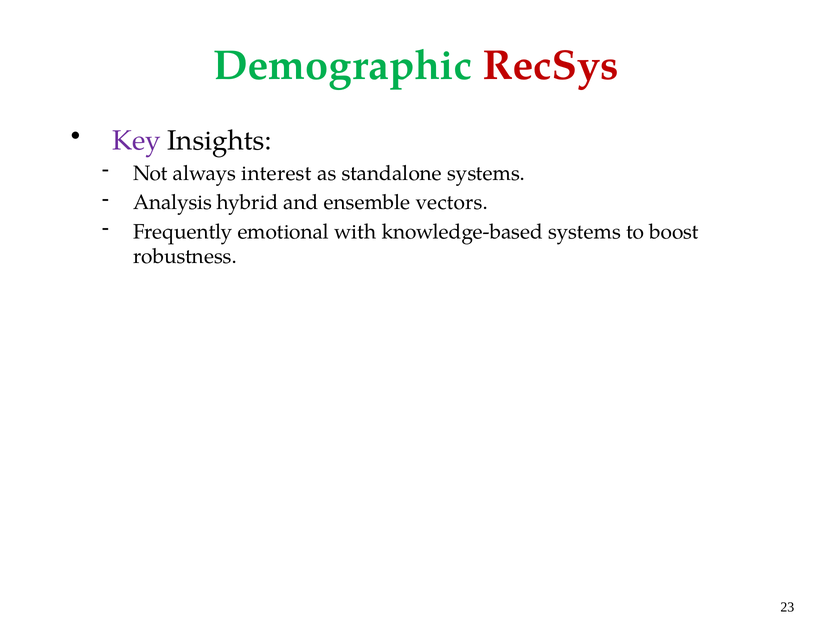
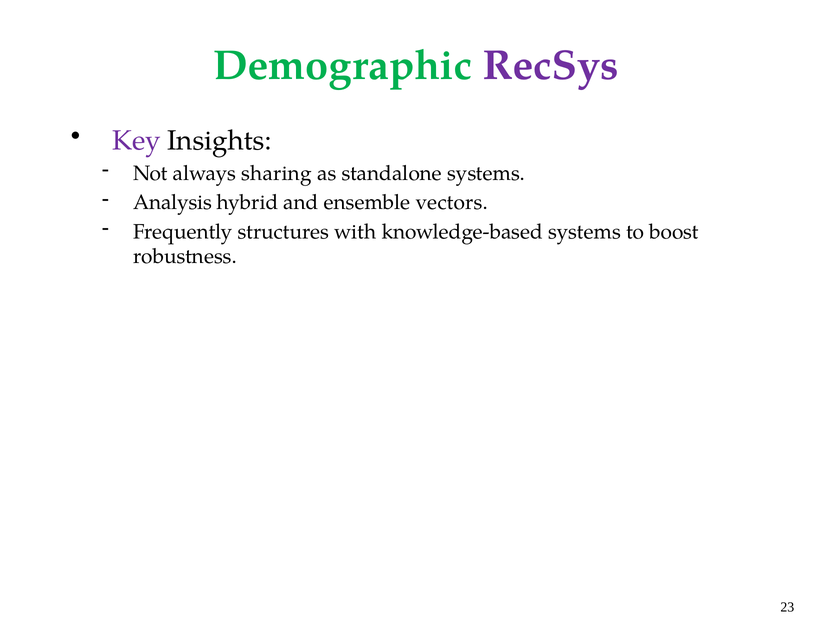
RecSys colour: red -> purple (551, 65)
interest: interest -> sharing (276, 173)
emotional: emotional -> structures (283, 232)
